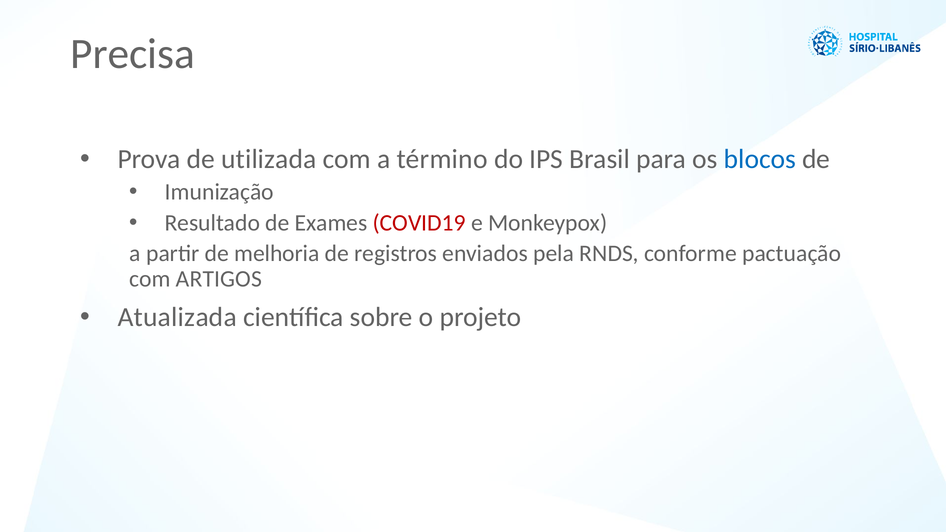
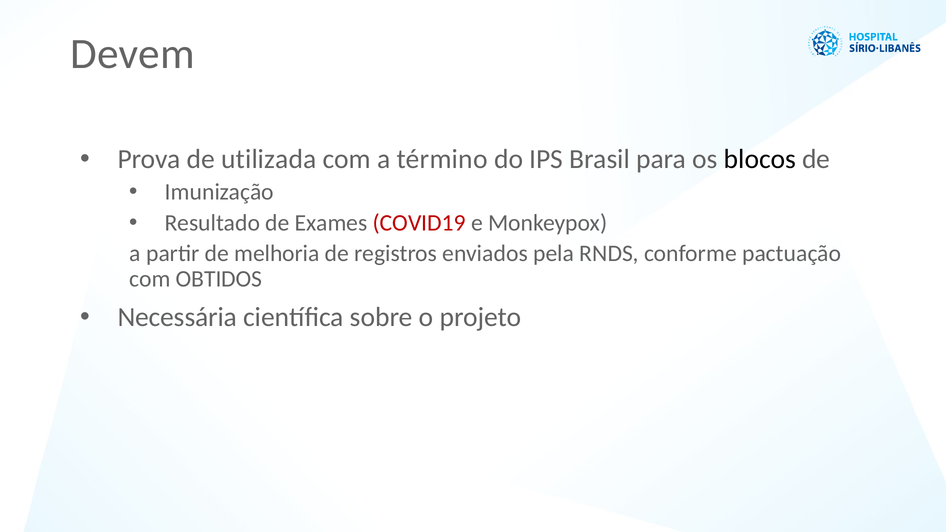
Precisa: Precisa -> Devem (133, 54)
blocos colour: blue -> black (760, 159)
ARTIGOS: ARTIGOS -> OBTIDOS (219, 279)
Atualizada: Atualizada -> Necessária (177, 317)
